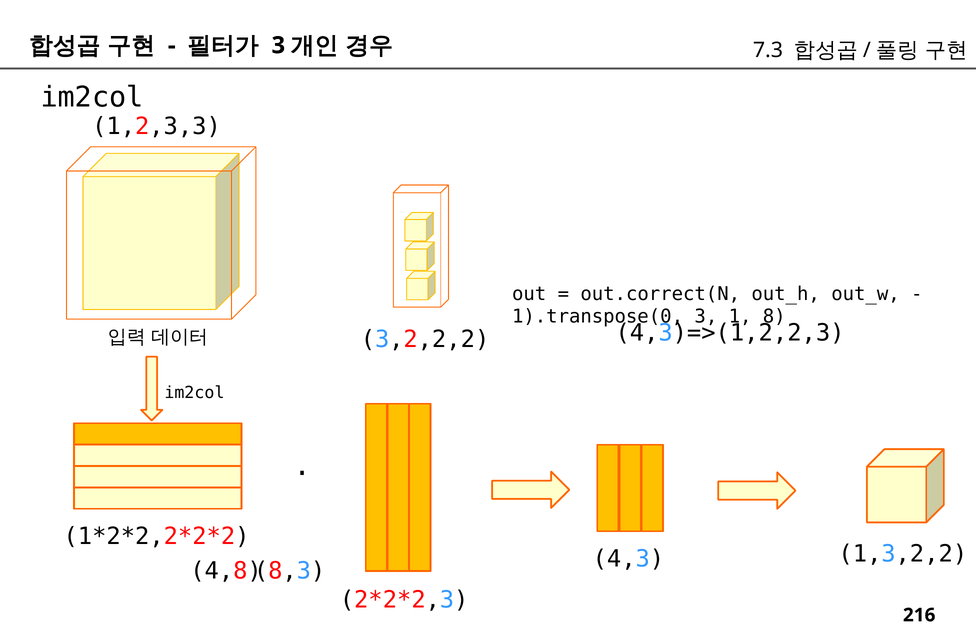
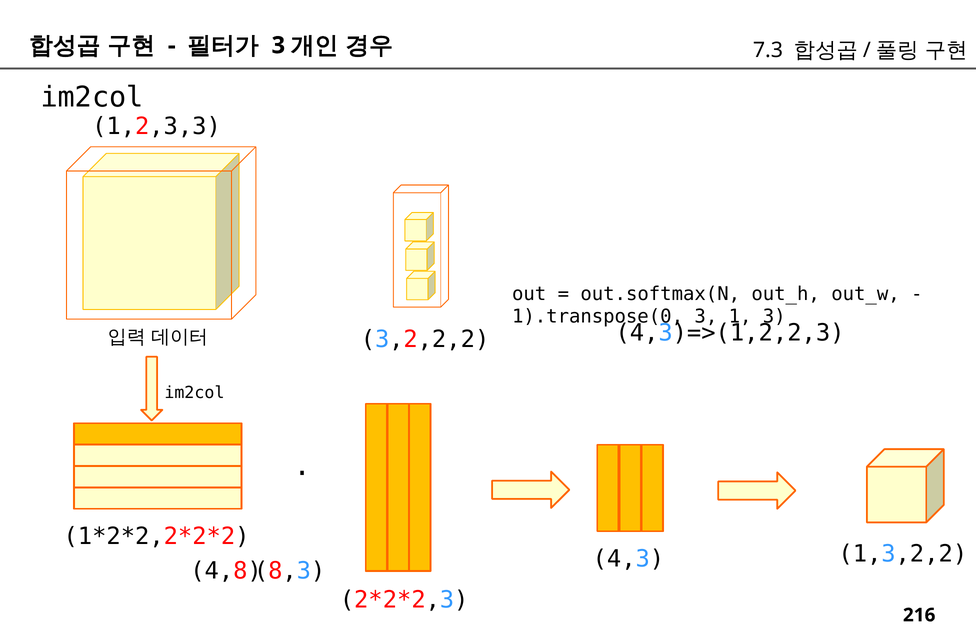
out.correct(N: out.correct(N -> out.softmax(N (660, 294)
1 8: 8 -> 3 (774, 317)
